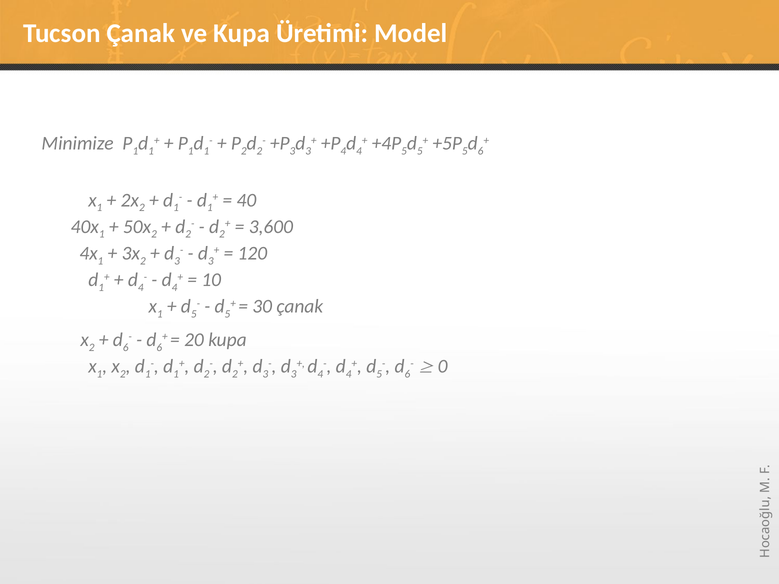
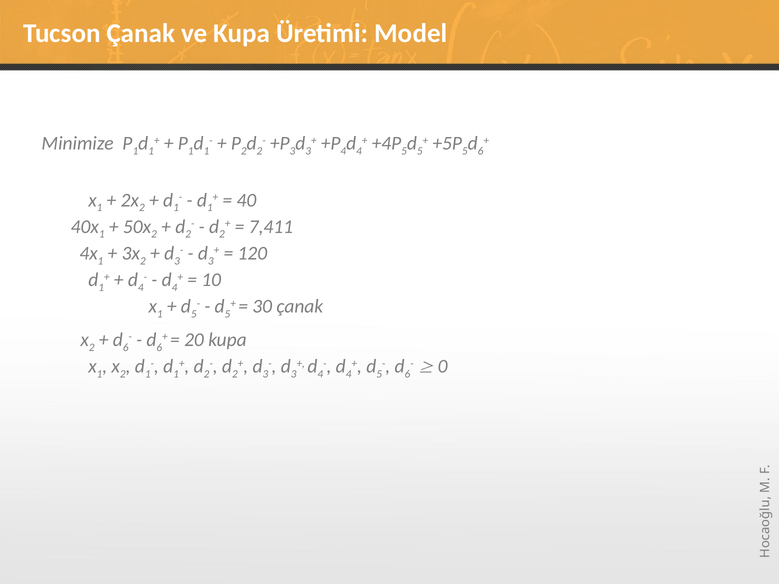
3,600: 3,600 -> 7,411 (271, 227)
